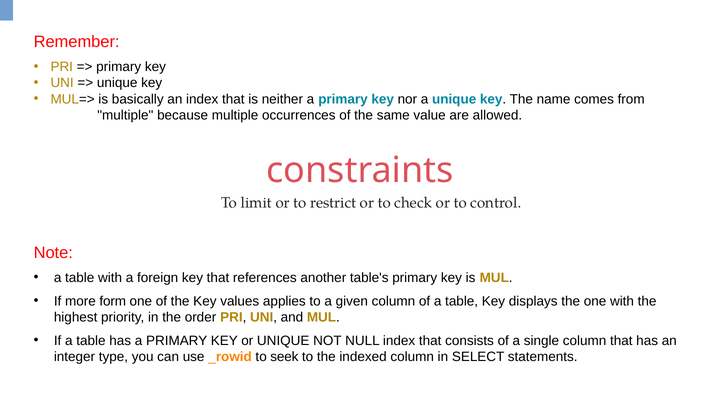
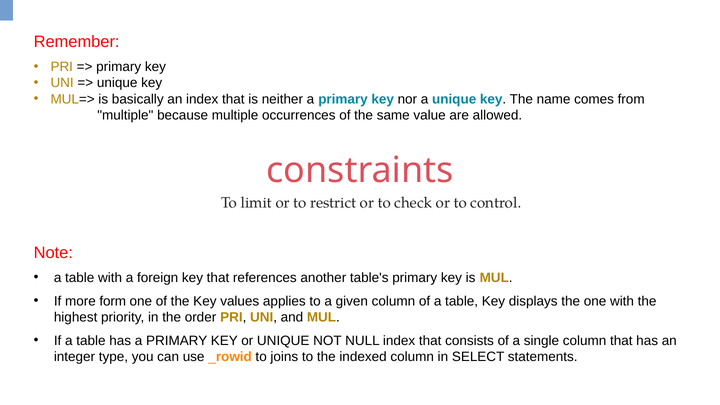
seek: seek -> joins (284, 357)
